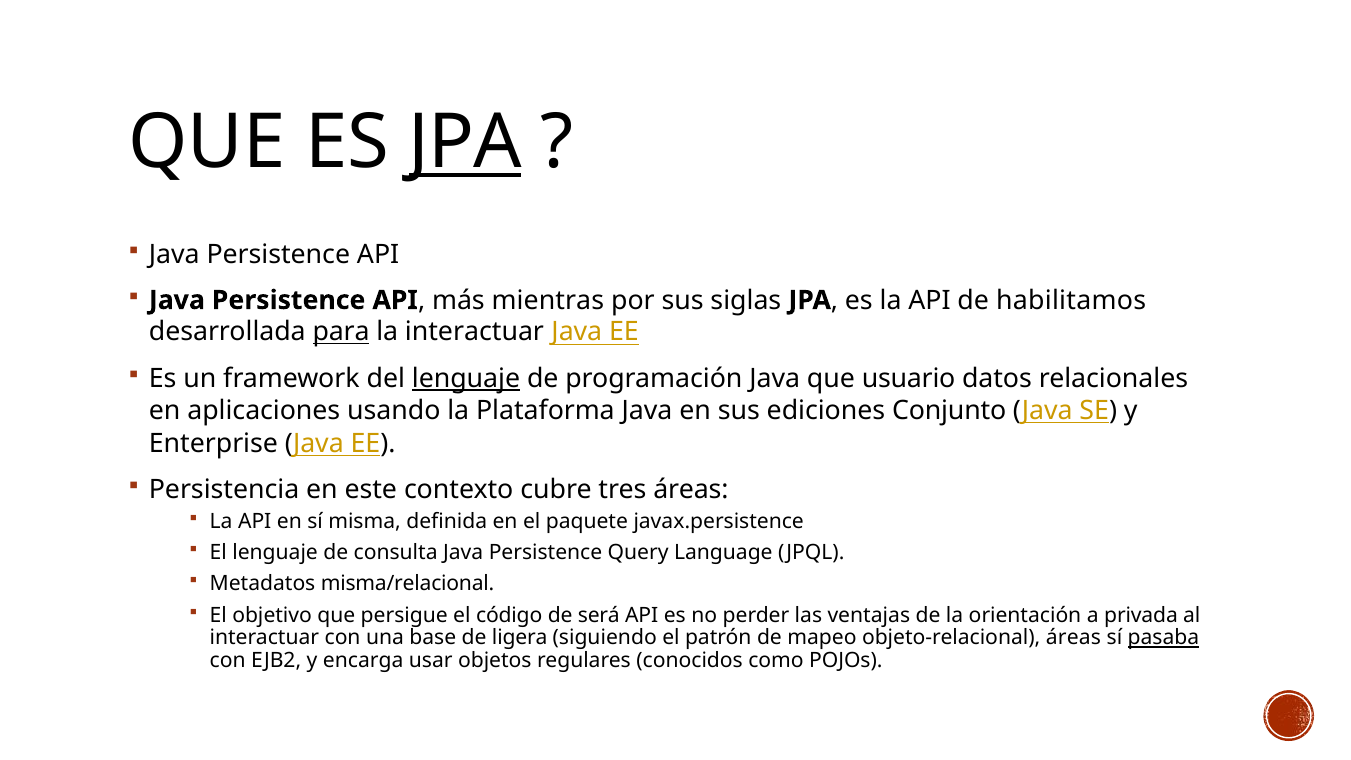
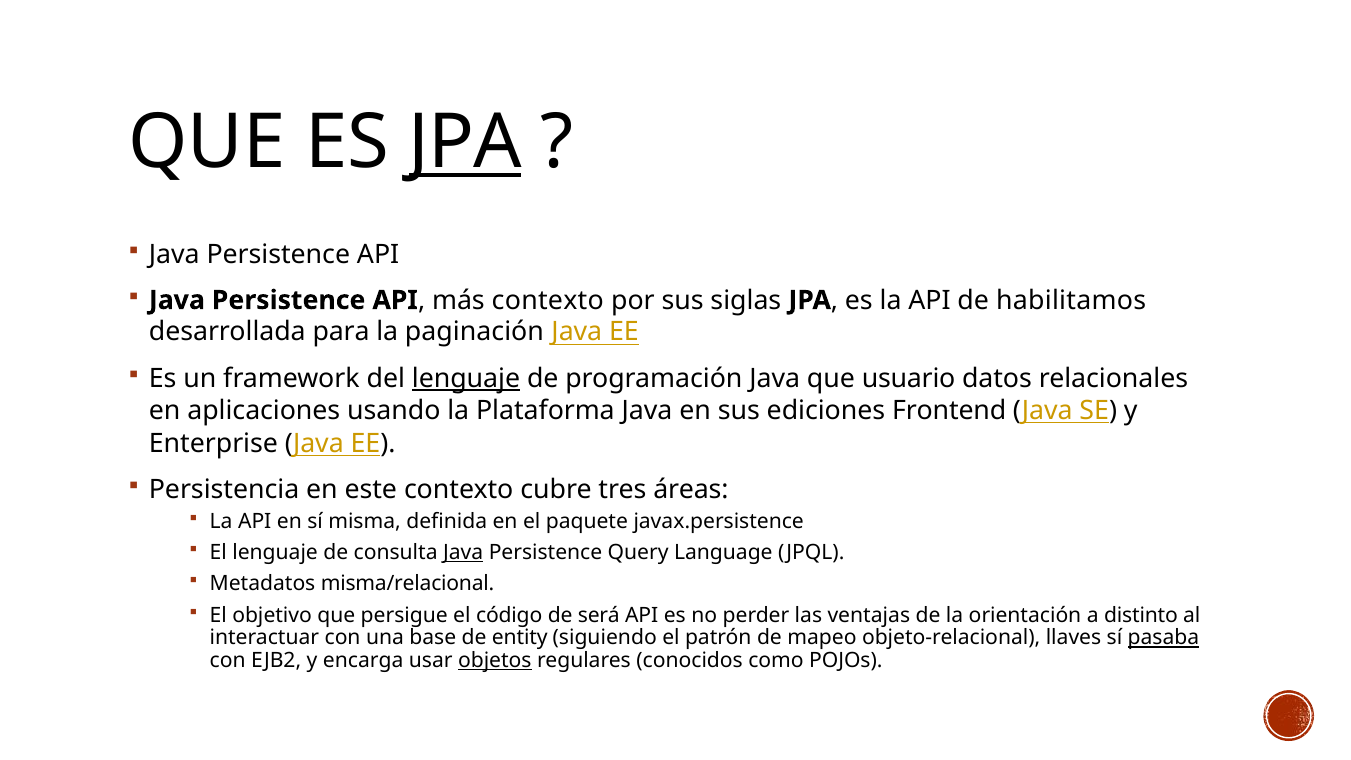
más mientras: mientras -> contexto (548, 300)
para underline: present -> none (341, 332)
la interactuar: interactuar -> paginación (474, 332)
Conjunto: Conjunto -> Frontend (949, 411)
Java underline: none -> present (463, 553)
privada: privada -> distinto (1141, 615)
ligera: ligera -> entity (520, 638)
objeto-relacional áreas: áreas -> llaves (1074, 638)
objetos underline: none -> present (495, 661)
